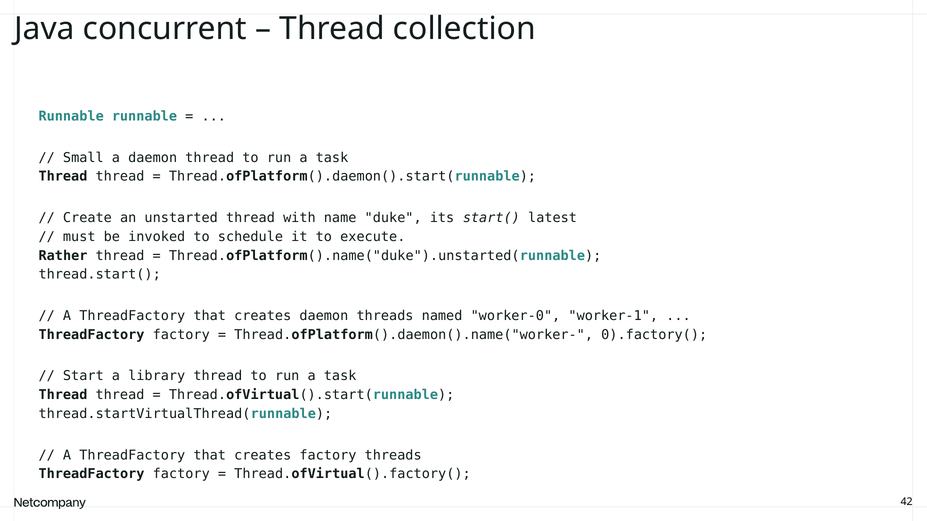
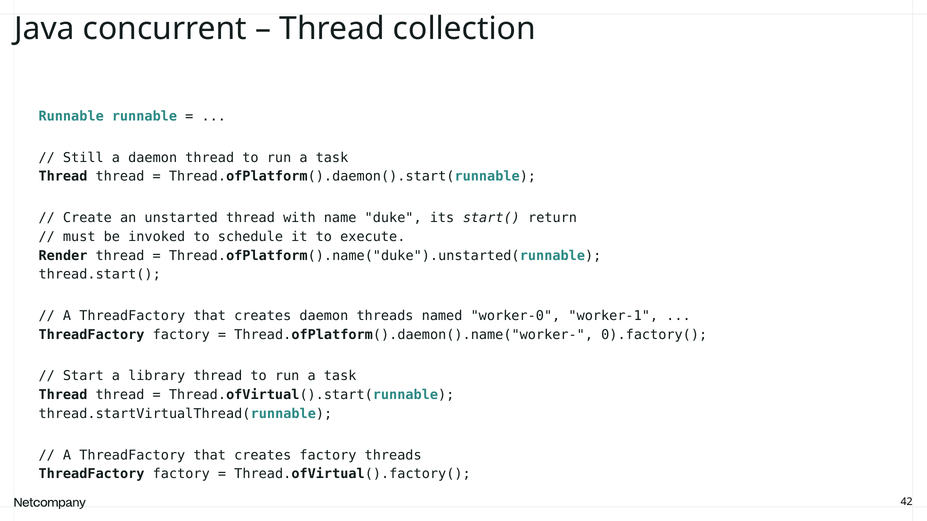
Small: Small -> Still (83, 158)
latest: latest -> return (553, 218)
Rather: Rather -> Render (63, 256)
